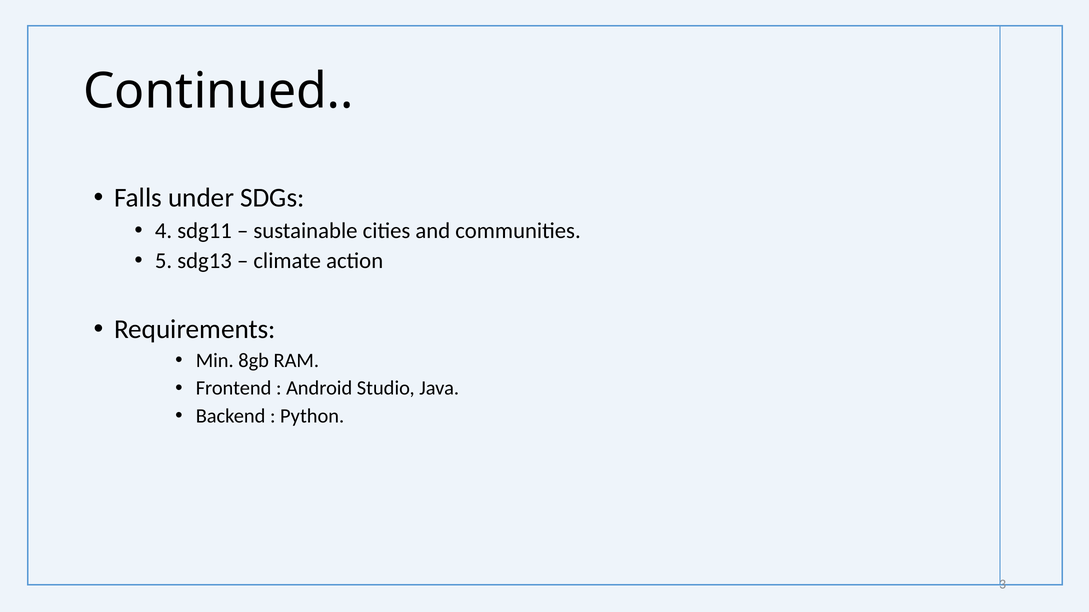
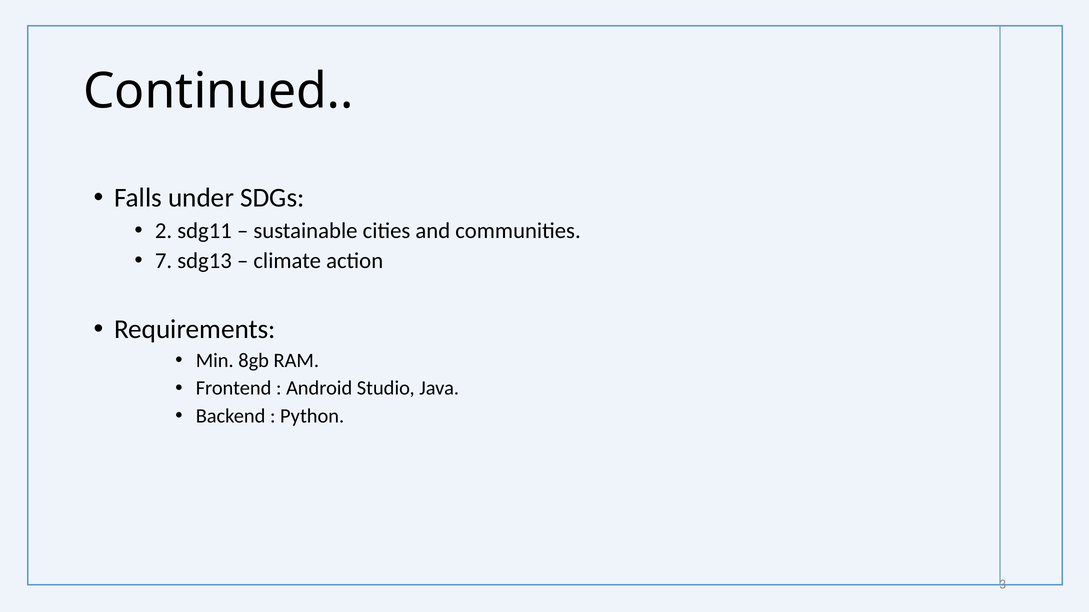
4: 4 -> 2 (164, 231)
5: 5 -> 7 (164, 261)
